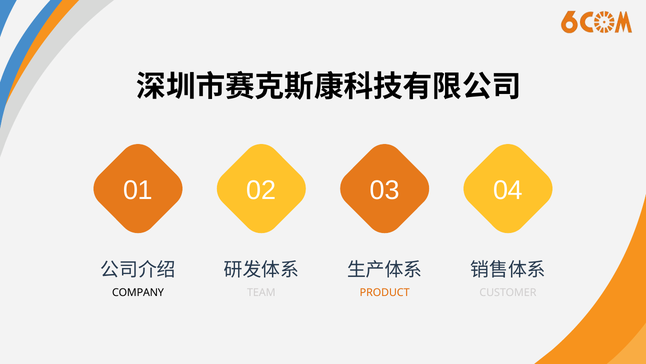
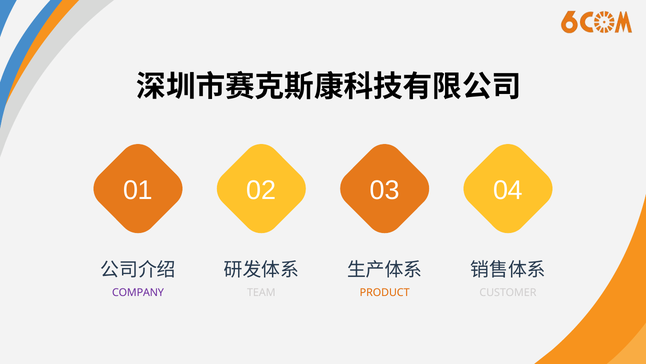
COMPANY colour: black -> purple (138, 292)
